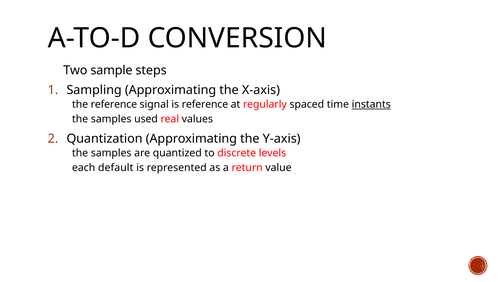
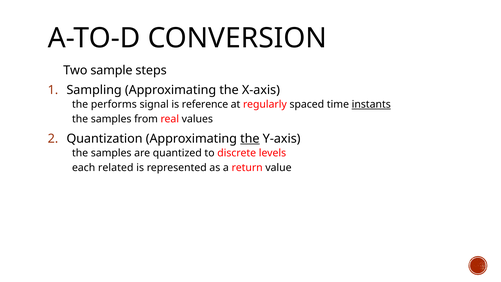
reference: reference -> performs (114, 104)
used: used -> from (146, 119)
the underline: none -> present (250, 139)
default: default -> related (116, 167)
